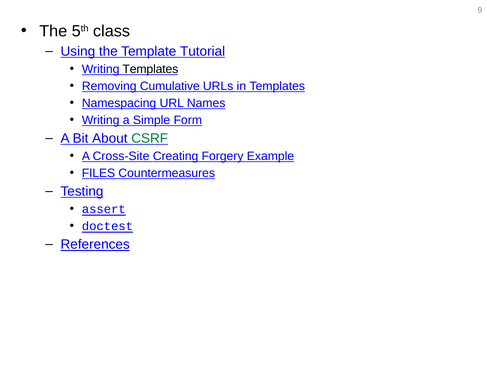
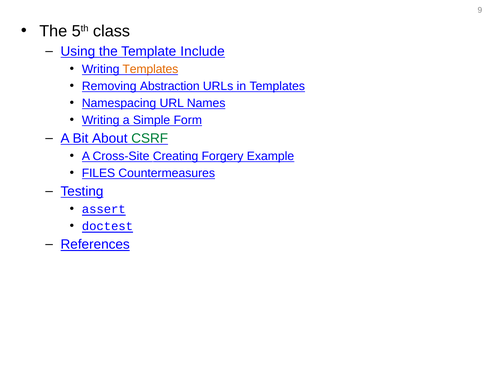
Tutorial: Tutorial -> Include (203, 51)
Templates colour: black -> orange (150, 69)
Cumulative: Cumulative -> Abstraction (170, 86)
